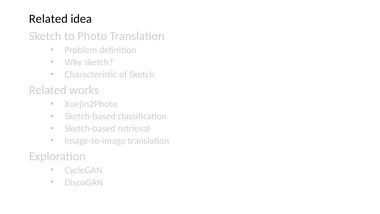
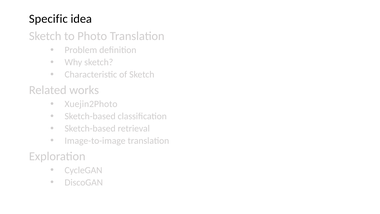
Related: Related -> Specific (48, 19)
